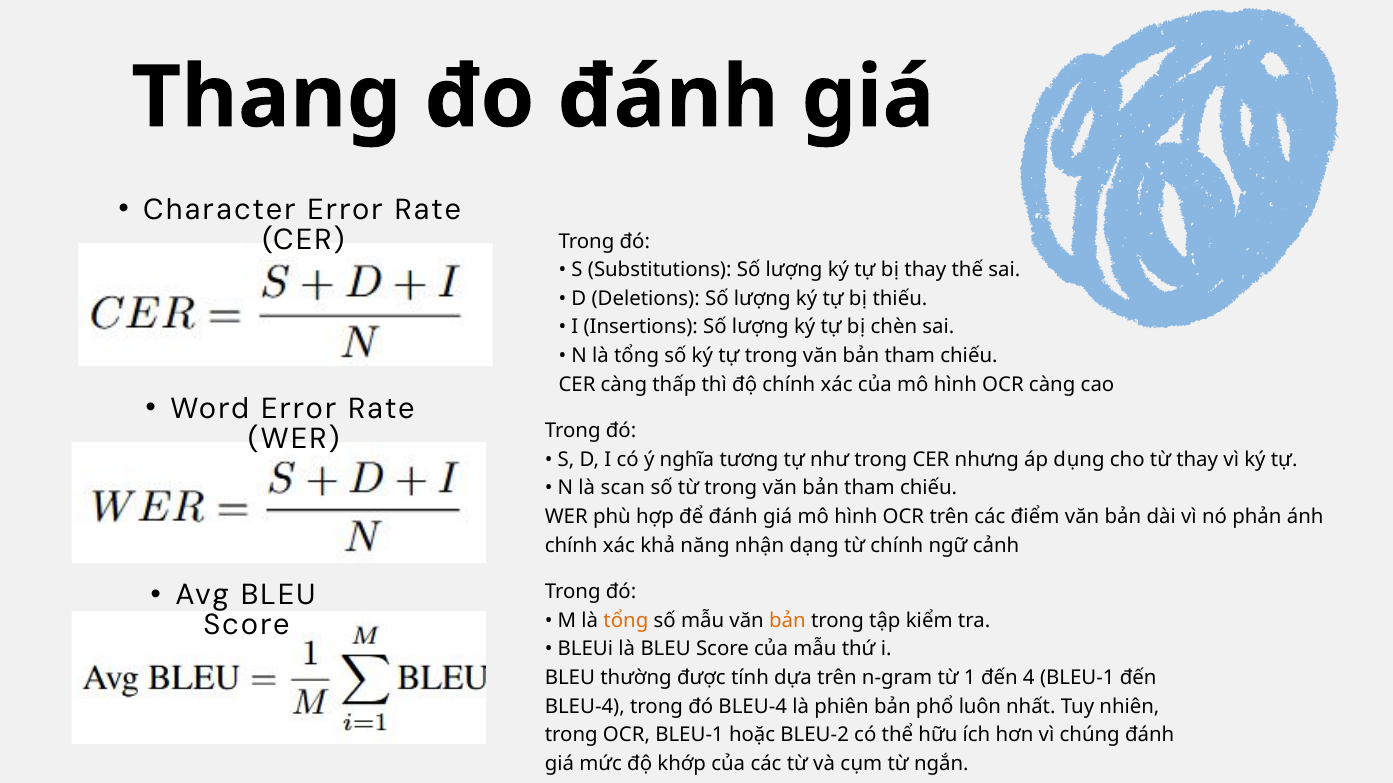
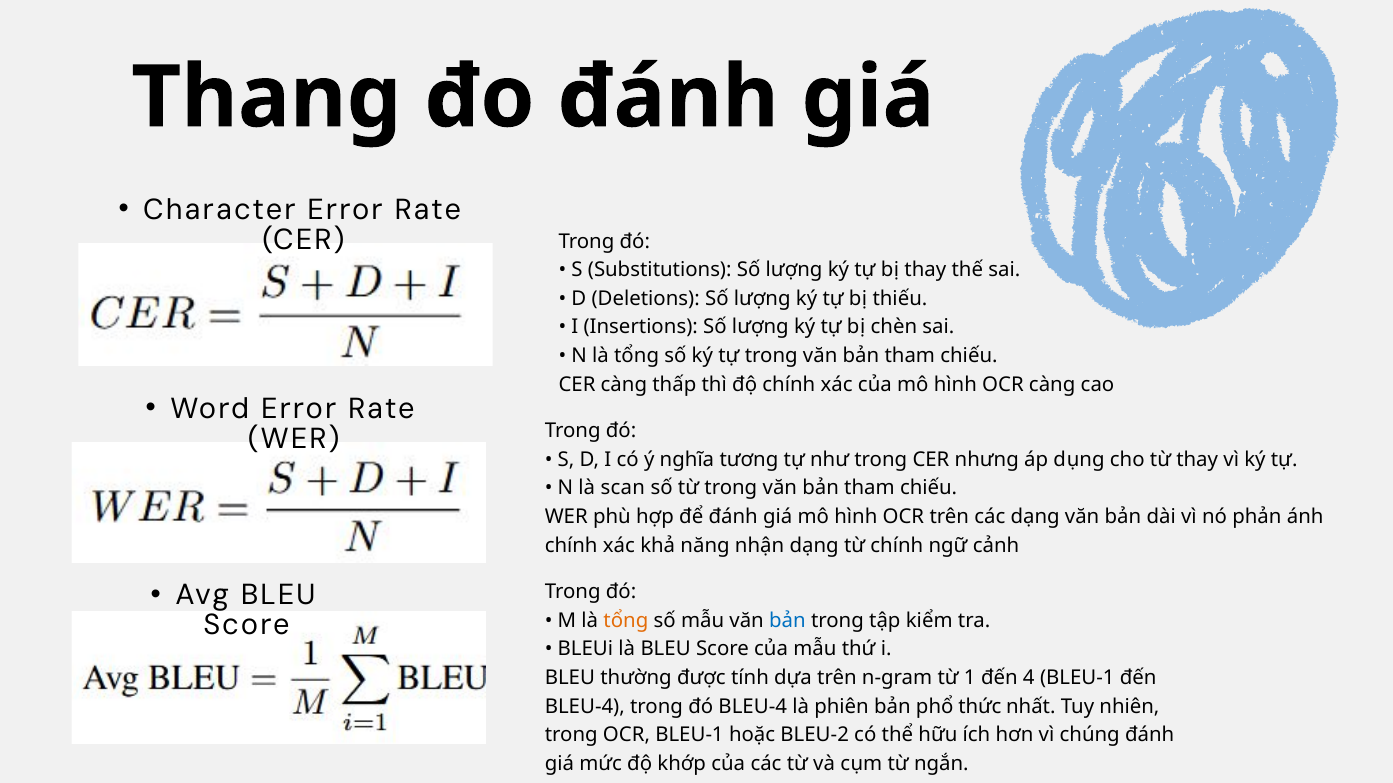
các điểm: điểm -> dạng (1035, 517)
bản colour: orange -> blue (787, 621)
luôn: luôn -> thức (980, 707)
